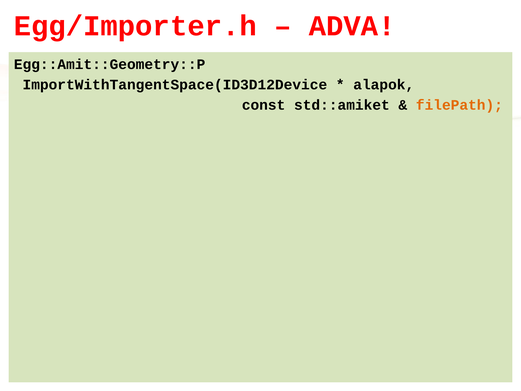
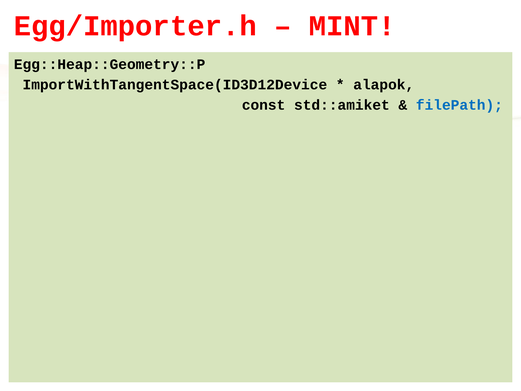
ADVA: ADVA -> MINT (352, 26)
Egg::Amit::Geometry::P: Egg::Amit::Geometry::P -> Egg::Heap::Geometry::P (110, 64)
filePath colour: orange -> blue (459, 105)
